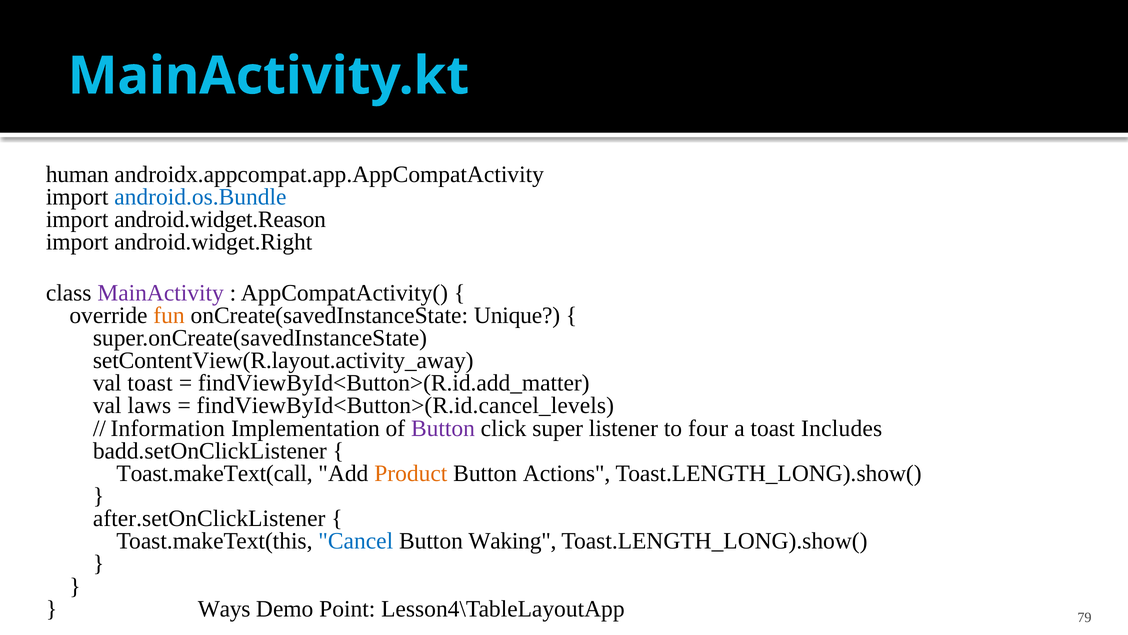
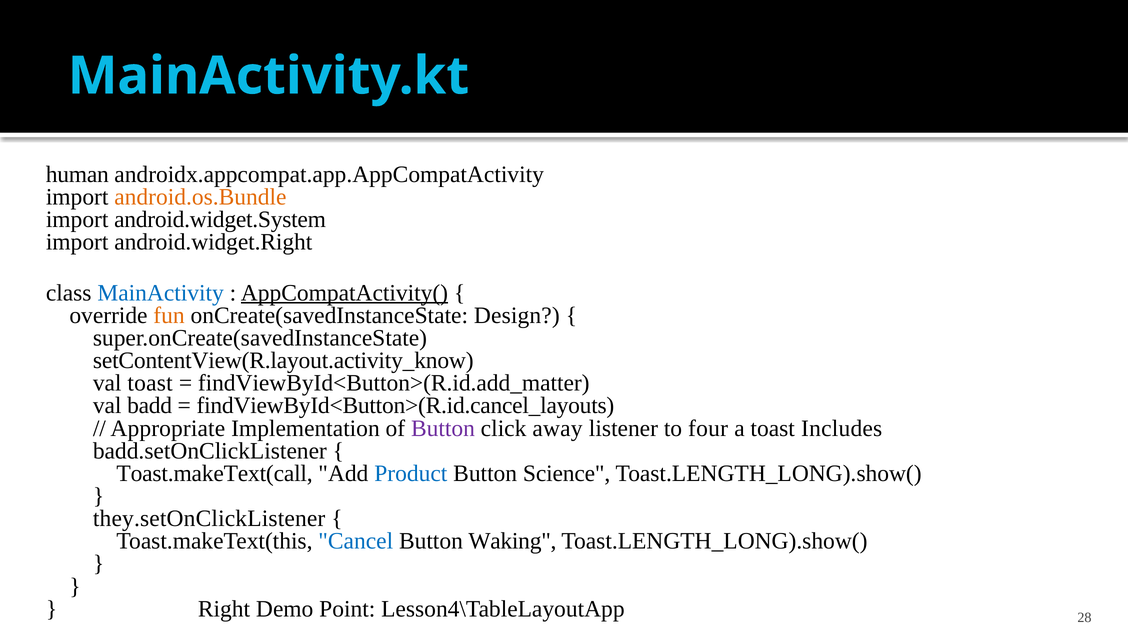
android.os.Bundle colour: blue -> orange (200, 197)
android.widget.Reason: android.widget.Reason -> android.widget.System (220, 219)
MainActivity colour: purple -> blue (161, 293)
AppCompatActivity( underline: none -> present (344, 293)
Unique: Unique -> Design (517, 315)
setContentView(R.layout.activity_away: setContentView(R.layout.activity_away -> setContentView(R.layout.activity_know (283, 360)
laws: laws -> badd (150, 405)
findViewById<Button>(R.id.cancel_levels: findViewById<Button>(R.id.cancel_levels -> findViewById<Button>(R.id.cancel_layouts (405, 405)
Information: Information -> Appropriate (168, 428)
super: super -> away (558, 428)
Product colour: orange -> blue (411, 473)
Actions: Actions -> Science (567, 473)
after.setOnClickListener: after.setOnClickListener -> they.setOnClickListener (209, 518)
Ways: Ways -> Right (224, 608)
79: 79 -> 28 (1084, 617)
